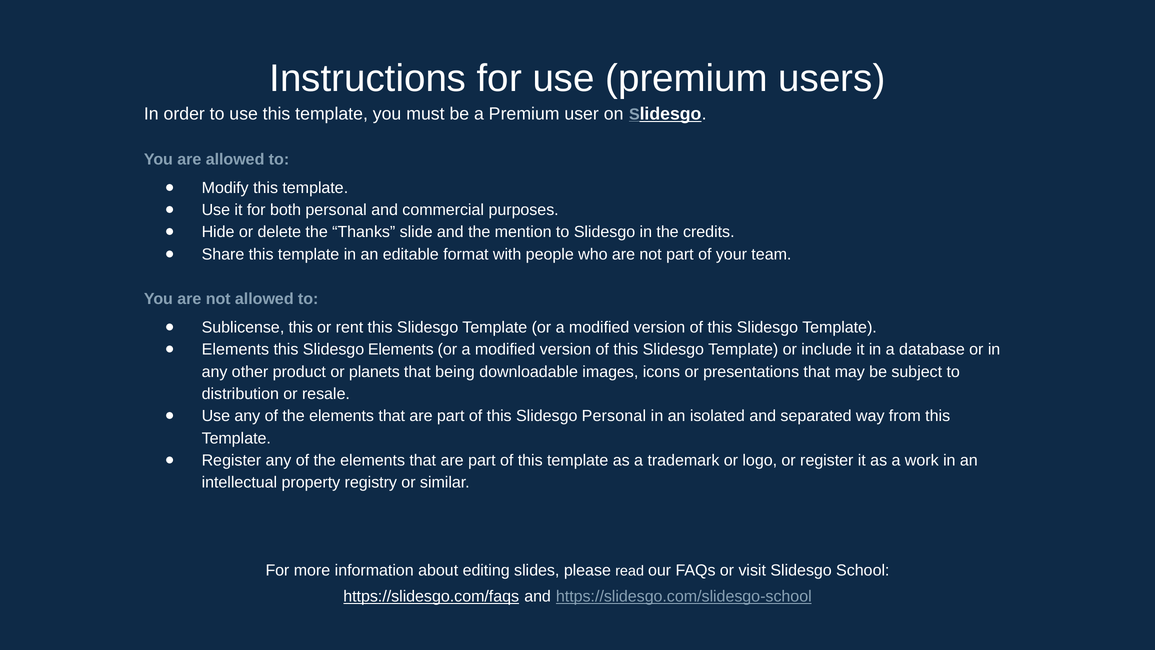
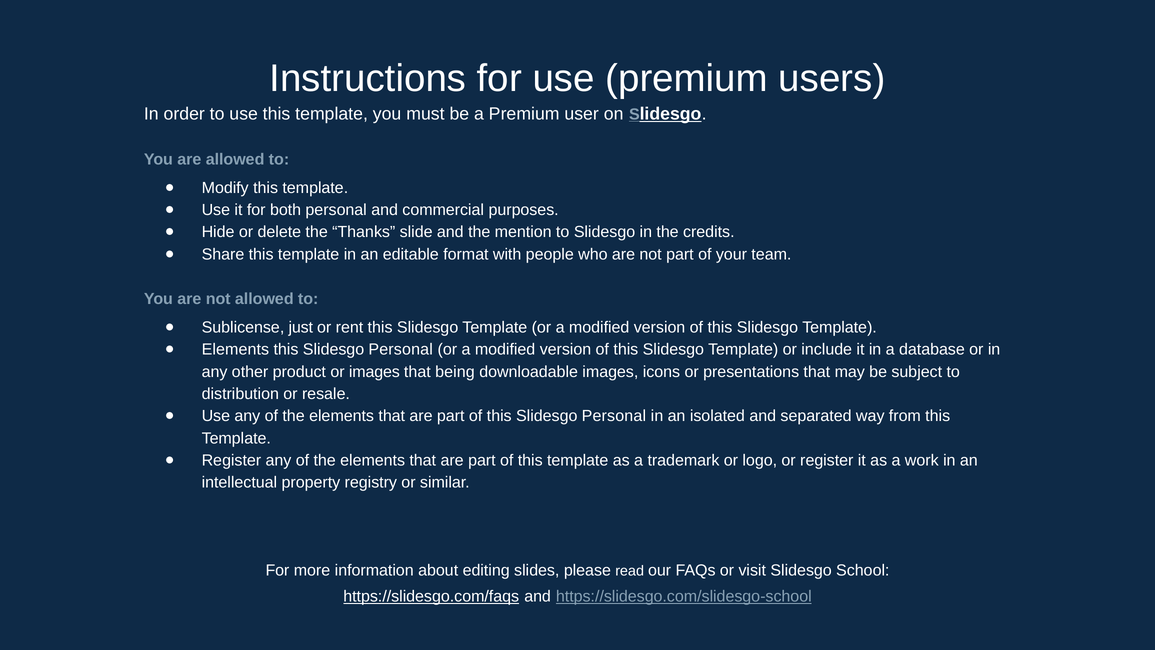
Sublicense this: this -> just (301, 327)
Elements: Elements -> Personal (401, 349)
or planets: planets -> images (374, 372)
